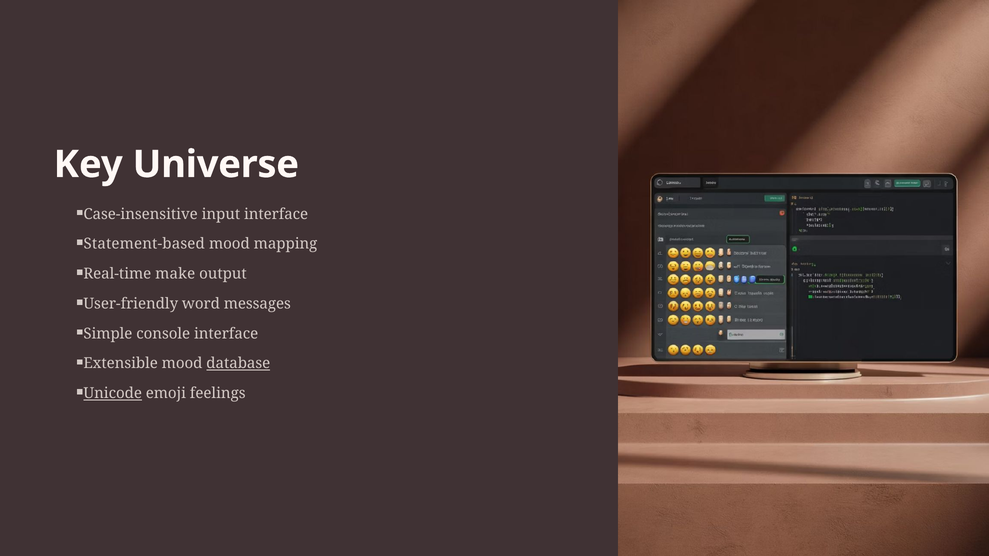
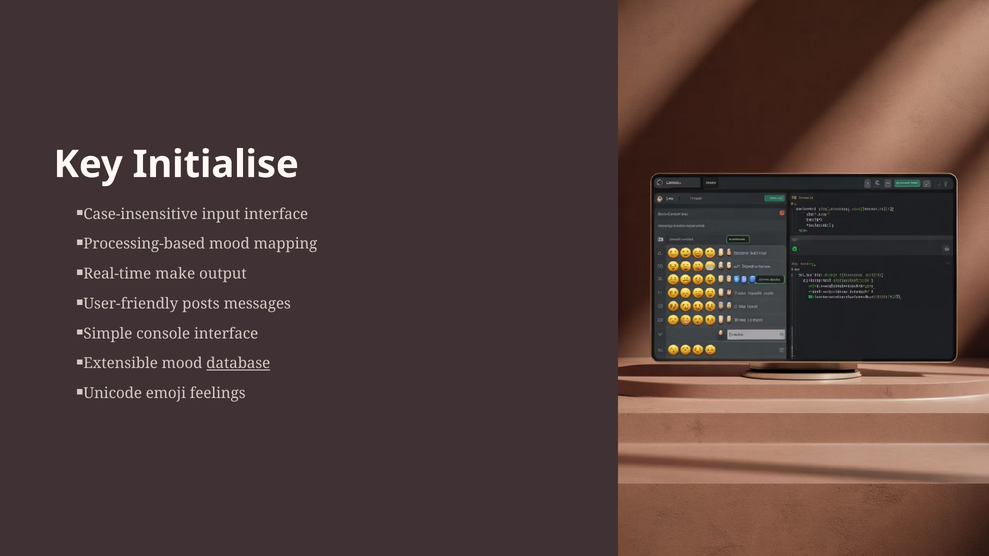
Universe: Universe -> Initialise (216, 165)
Statement-based: Statement-based -> Processing-based (144, 244)
word: word -> posts (201, 304)
Unicode underline: present -> none (113, 394)
